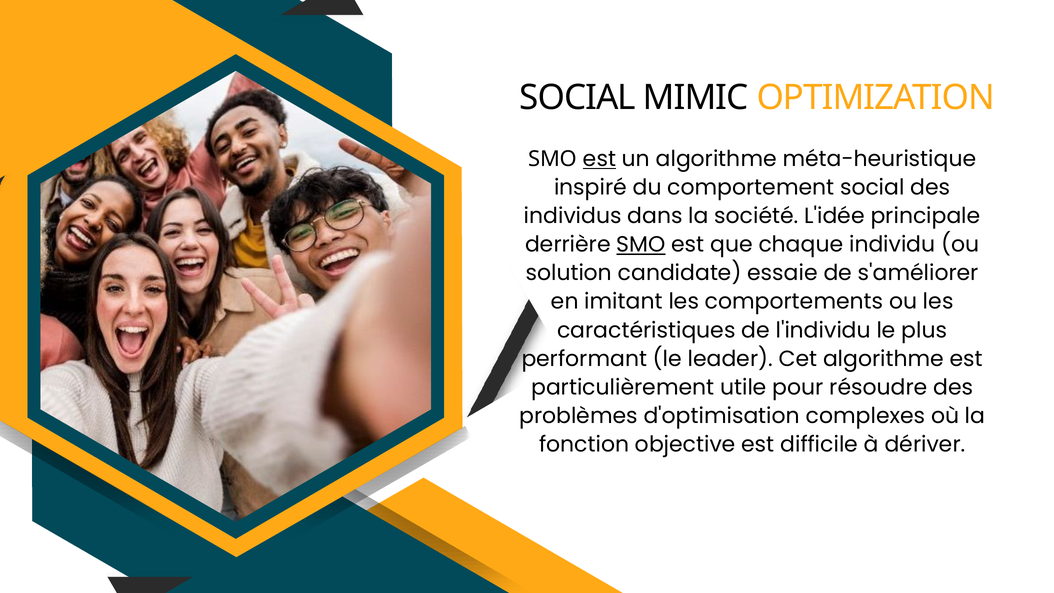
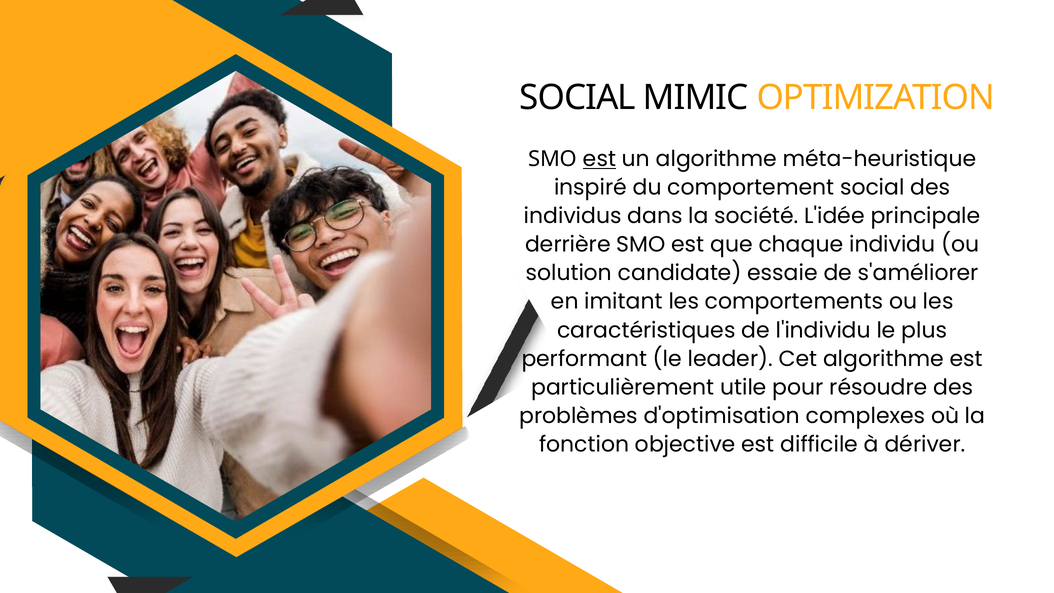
SMO underline: present -> none (641, 245)
